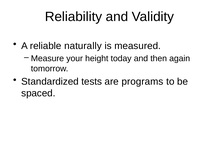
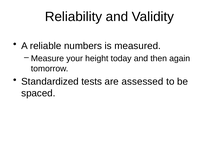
naturally: naturally -> numbers (83, 46)
programs: programs -> assessed (142, 82)
